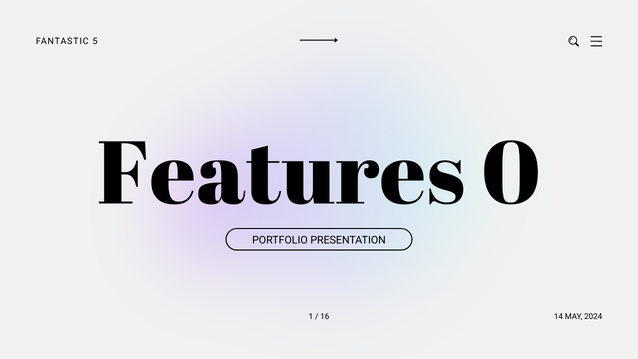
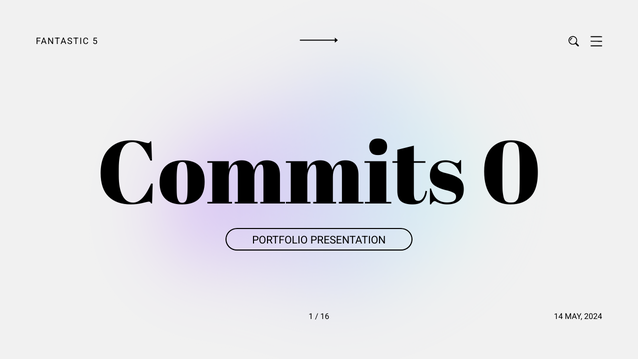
Features: Features -> Commits (282, 174)
